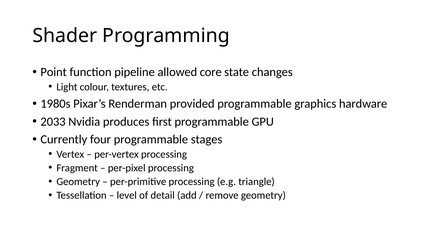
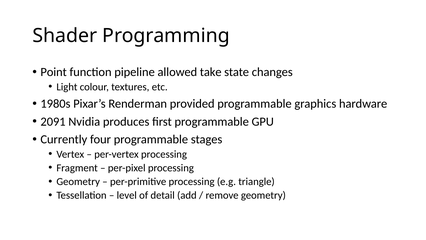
core: core -> take (211, 72)
2033: 2033 -> 2091 (53, 121)
